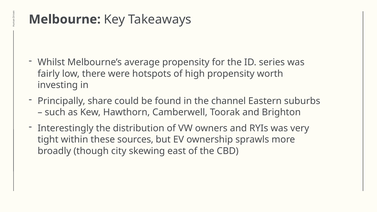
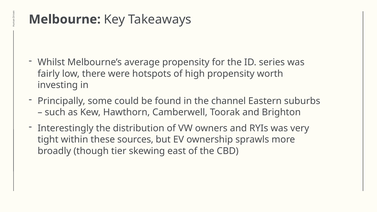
share: share -> some (100, 101)
city: city -> tier (119, 151)
